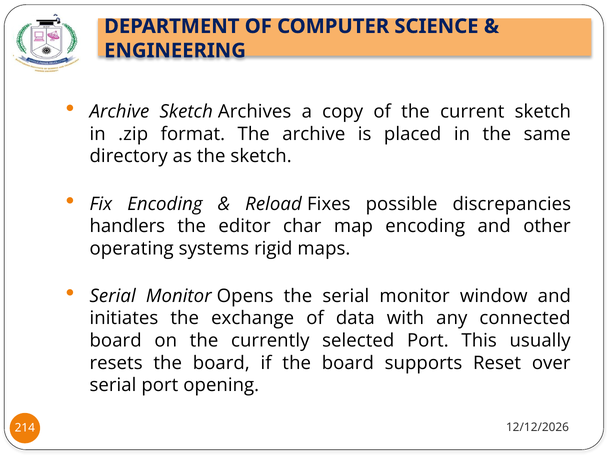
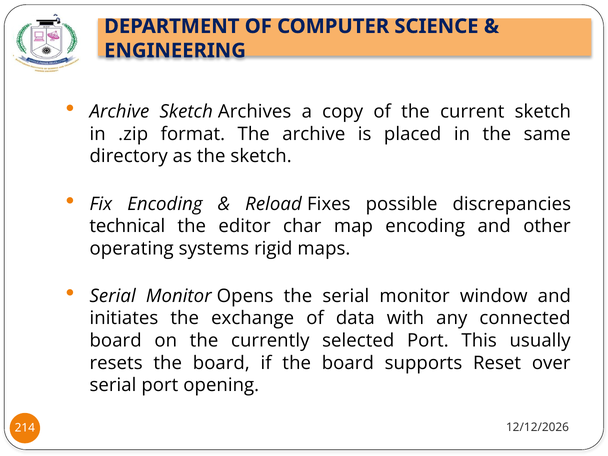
handlers: handlers -> technical (127, 226)
